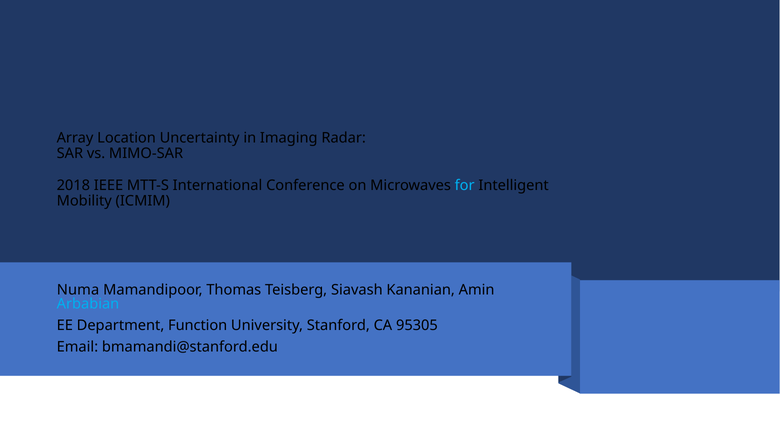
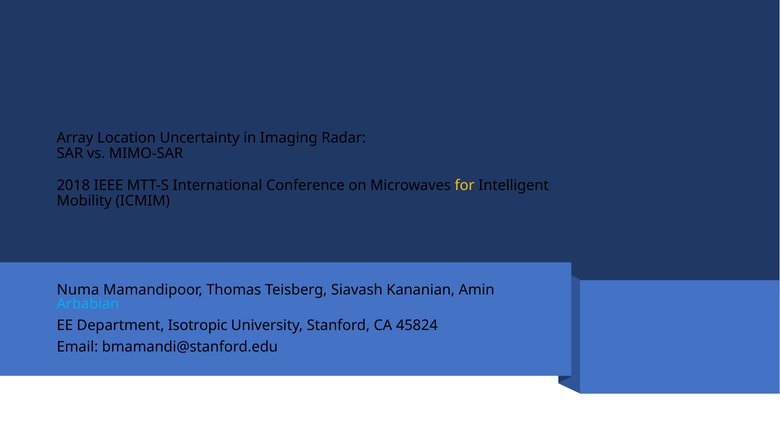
for colour: light blue -> yellow (465, 185)
Function: Function -> Isotropic (198, 325)
95305: 95305 -> 45824 (417, 325)
